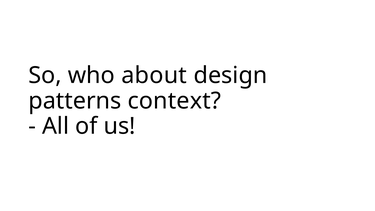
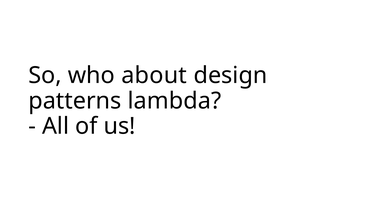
context: context -> lambda (174, 101)
